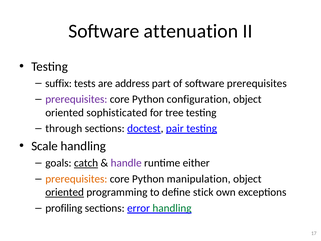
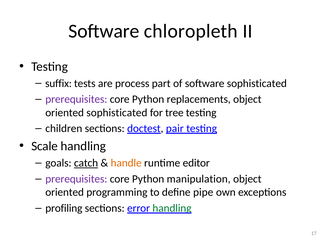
attenuation: attenuation -> chloropleth (191, 31)
address: address -> process (132, 83)
software prerequisites: prerequisites -> sophisticated (257, 83)
configuration: configuration -> replacements (199, 99)
through: through -> children (64, 128)
handle colour: purple -> orange (126, 163)
either: either -> editor (196, 163)
prerequisites colour: orange -> purple (76, 179)
oriented underline: present -> none (65, 192)
stick: stick -> pipe (203, 192)
